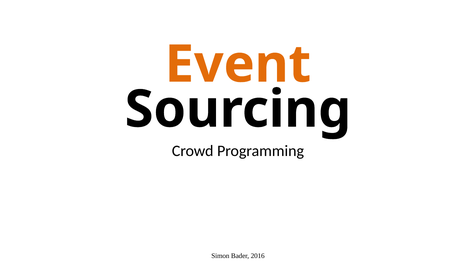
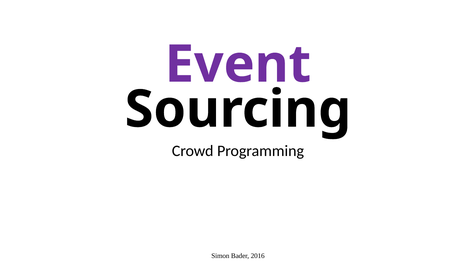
Event colour: orange -> purple (238, 64)
